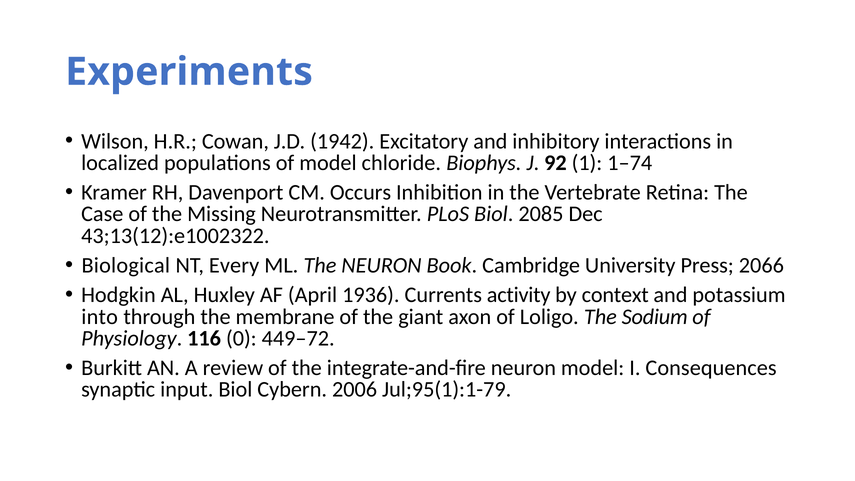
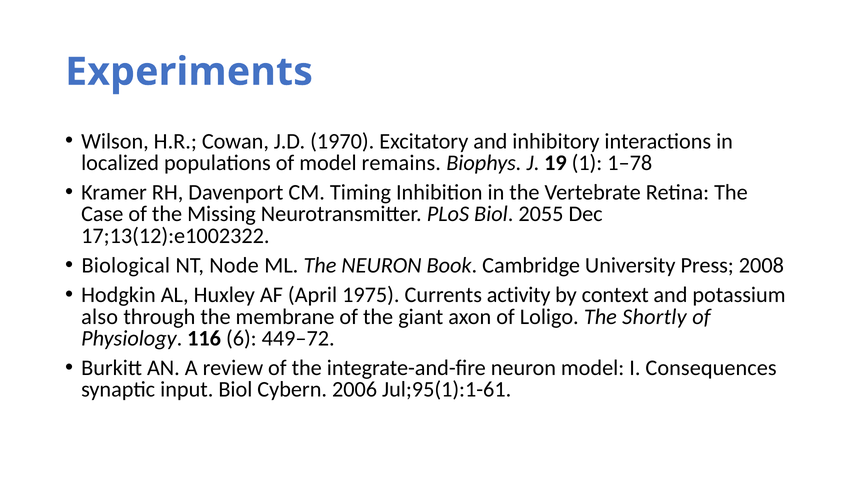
1942: 1942 -> 1970 (342, 141)
chloride: chloride -> remains (401, 163)
92: 92 -> 19 (555, 163)
1–74: 1–74 -> 1–78 (630, 163)
Occurs: Occurs -> Timing (360, 192)
2085: 2085 -> 2055 (541, 214)
43;13(12):e1002322: 43;13(12):e1002322 -> 17;13(12):e1002322 (175, 236)
Every: Every -> Node (234, 265)
2066: 2066 -> 2008 (761, 265)
1936: 1936 -> 1975 (371, 295)
into: into -> also (100, 317)
Sodium: Sodium -> Shortly (654, 317)
0: 0 -> 6 (241, 338)
Jul;95(1):1-79: Jul;95(1):1-79 -> Jul;95(1):1-61 (447, 390)
